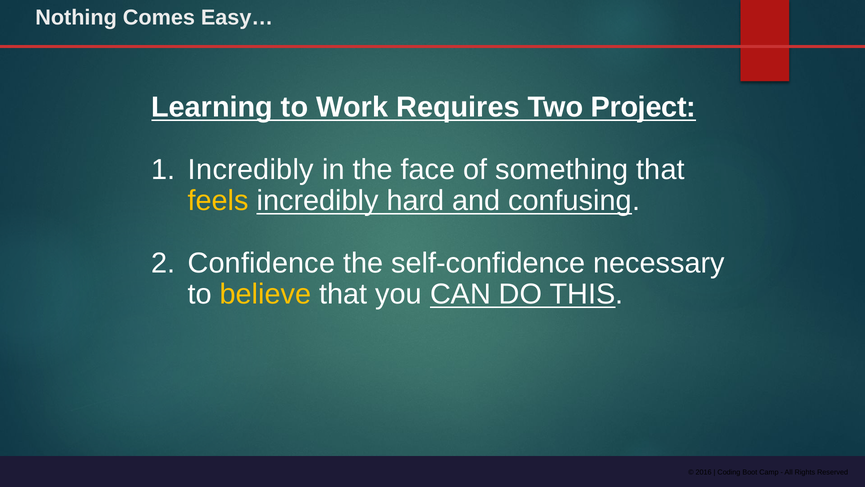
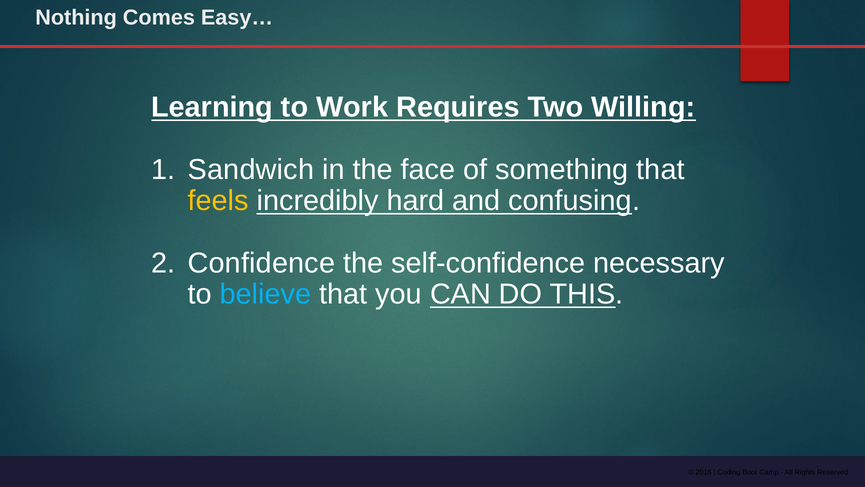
Project: Project -> Willing (643, 107)
Incredibly: Incredibly -> Sandwich (251, 170)
believe colour: yellow -> light blue (265, 294)
